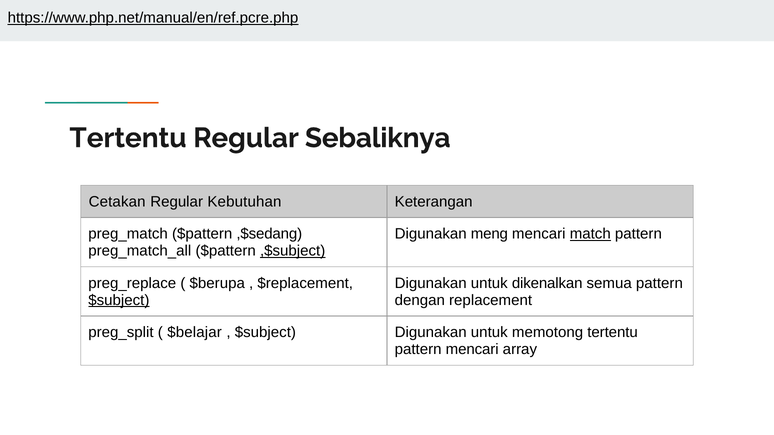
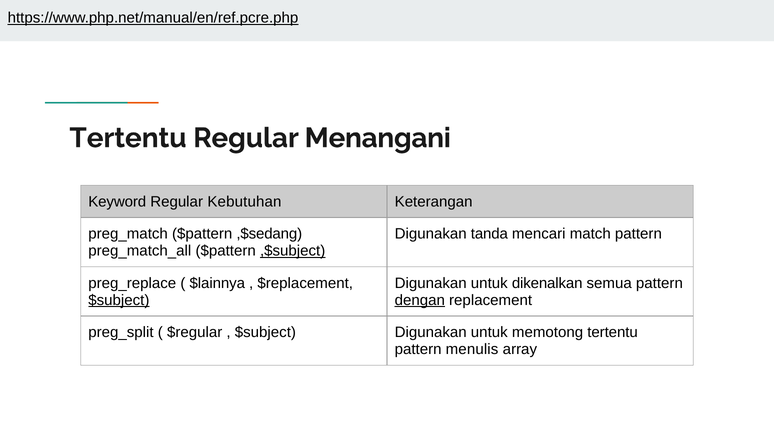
Sebaliknya: Sebaliknya -> Menangani (378, 138)
Cetakan: Cetakan -> Keyword (117, 202)
meng: meng -> tanda (489, 234)
match underline: present -> none (590, 234)
$berupa: $berupa -> $lainnya (217, 283)
dengan underline: none -> present (420, 300)
$belajar: $belajar -> $regular (195, 333)
pattern mencari: mencari -> menulis (472, 350)
